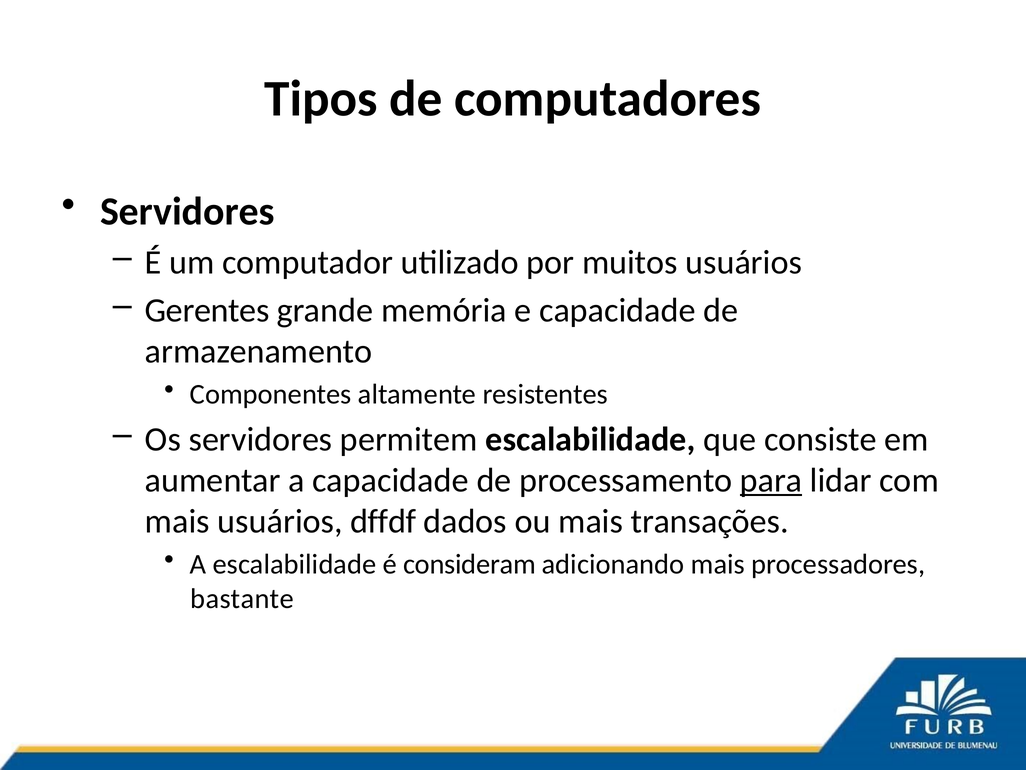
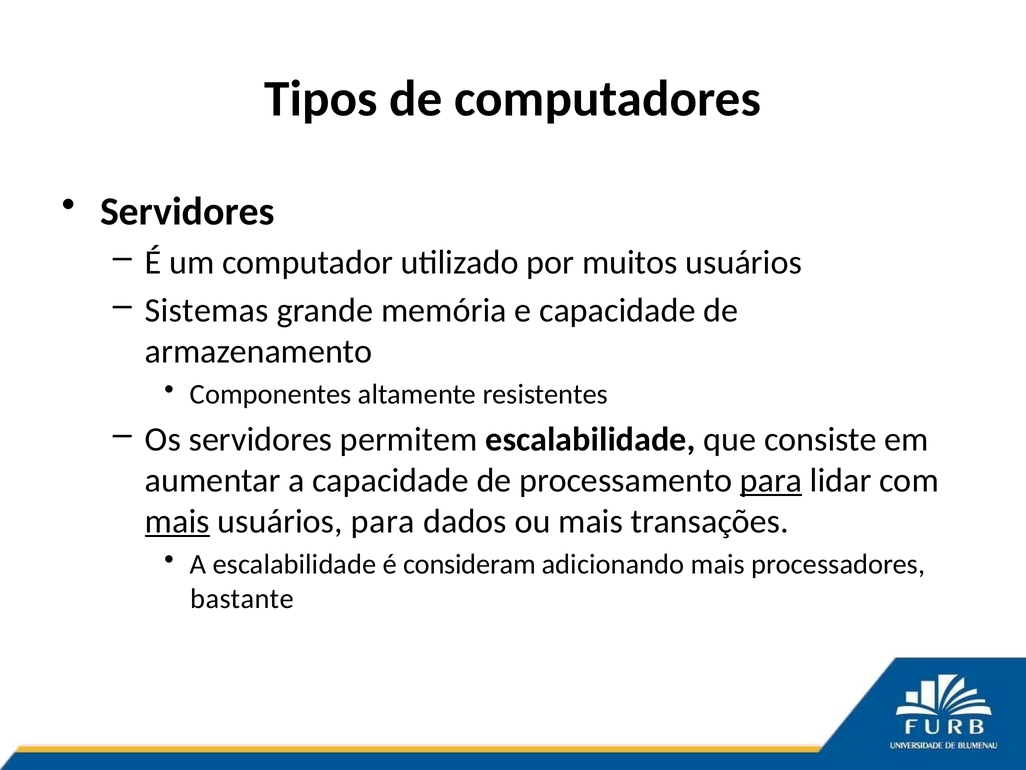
Gerentes: Gerentes -> Sistemas (207, 310)
mais underline: none -> present (177, 521)
usuários dffdf: dffdf -> para (383, 521)
